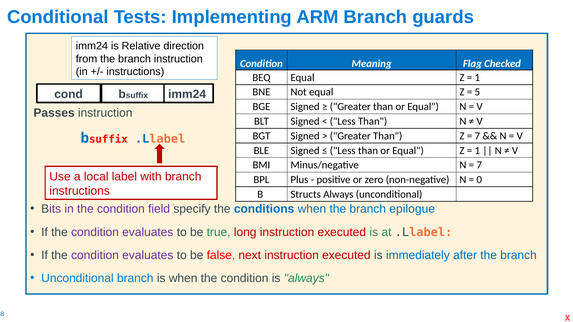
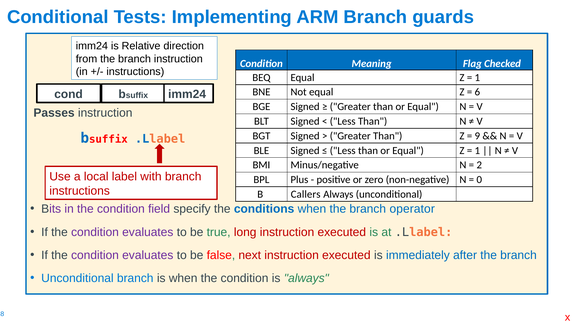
5: 5 -> 6 (477, 92)
7: 7 -> 9 (477, 136)
7: 7 -> 2 (479, 165)
Structs: Structs -> Callers (306, 194)
epilogue: epilogue -> operator (412, 209)
